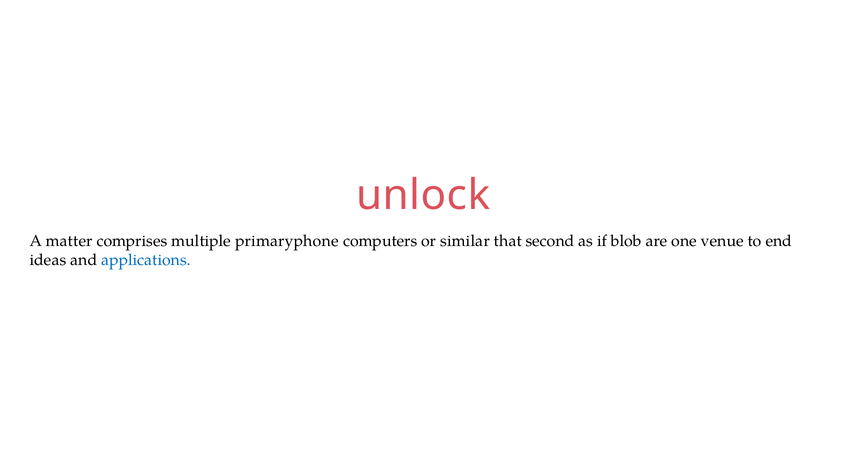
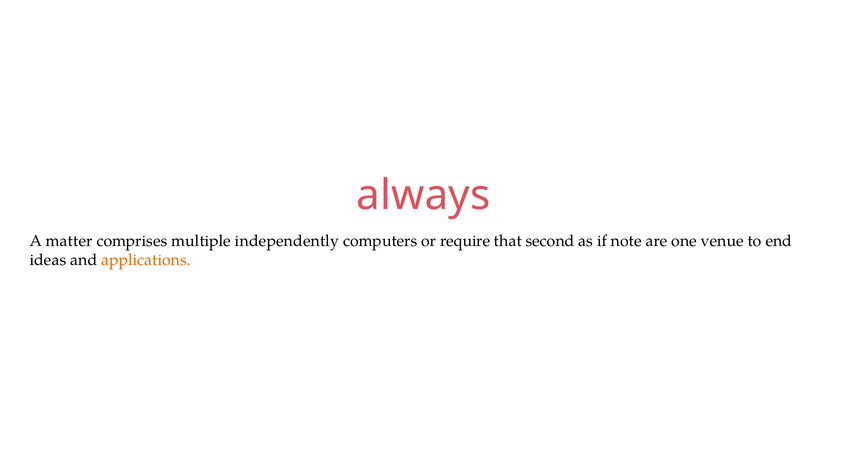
unlock: unlock -> always (423, 196)
primaryphone: primaryphone -> independently (287, 241)
similar: similar -> require (465, 241)
blob: blob -> note (626, 241)
applications colour: blue -> orange (146, 260)
